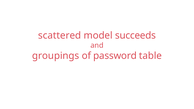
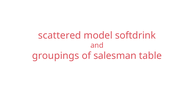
succeeds: succeeds -> softdrink (135, 35)
password: password -> salesman (115, 56)
